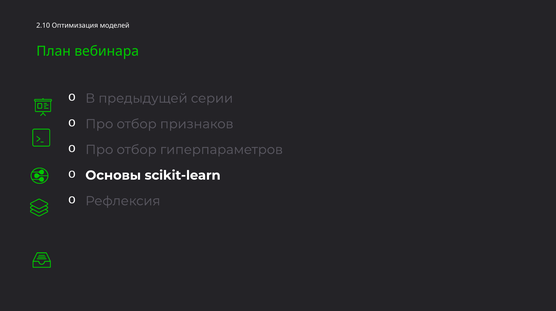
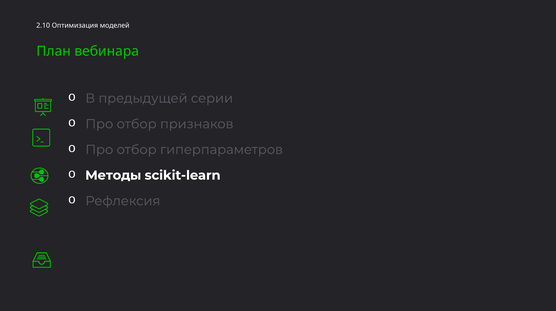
Основы: Основы -> Методы (113, 175)
